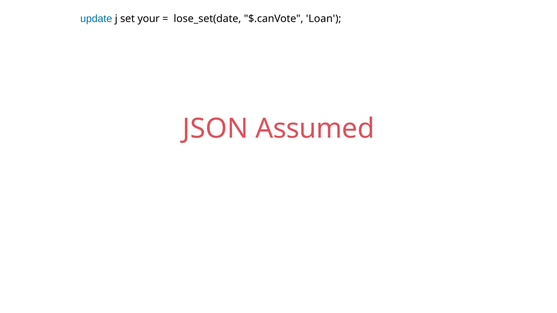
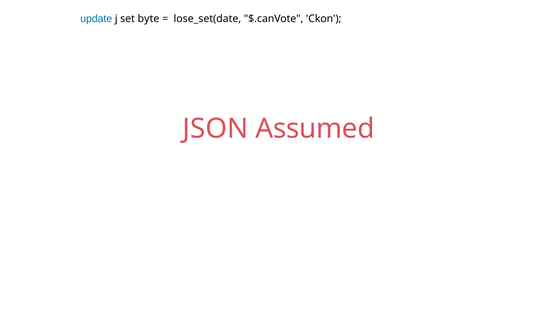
your: your -> byte (149, 19)
Loan: Loan -> Ckon (324, 19)
